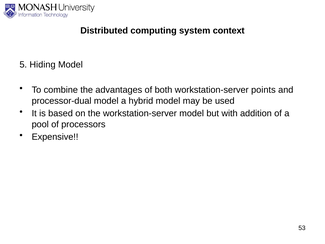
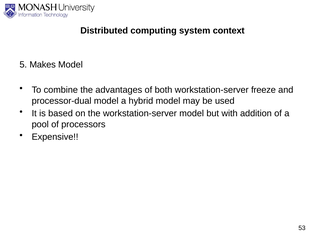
Hiding: Hiding -> Makes (43, 65)
points: points -> freeze (263, 90)
